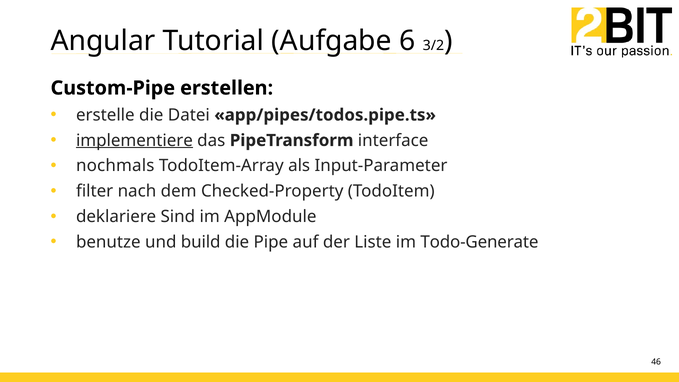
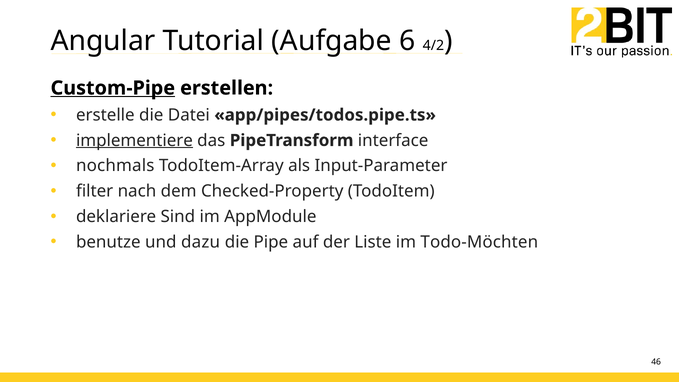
3/2: 3/2 -> 4/2 (433, 46)
Custom-Pipe underline: none -> present (113, 88)
build: build -> dazu (201, 242)
Todo-Generate: Todo-Generate -> Todo-Möchten (479, 242)
